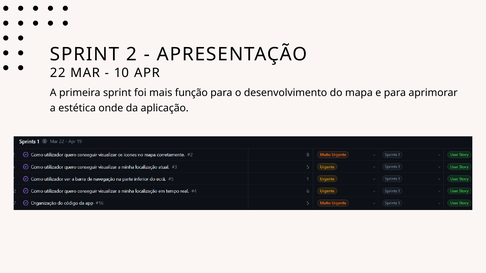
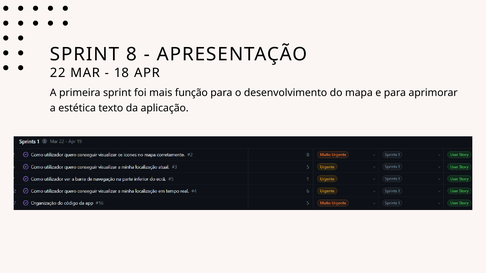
2: 2 -> 8 (132, 54)
10: 10 -> 18 (121, 73)
onde: onde -> texto (111, 108)
